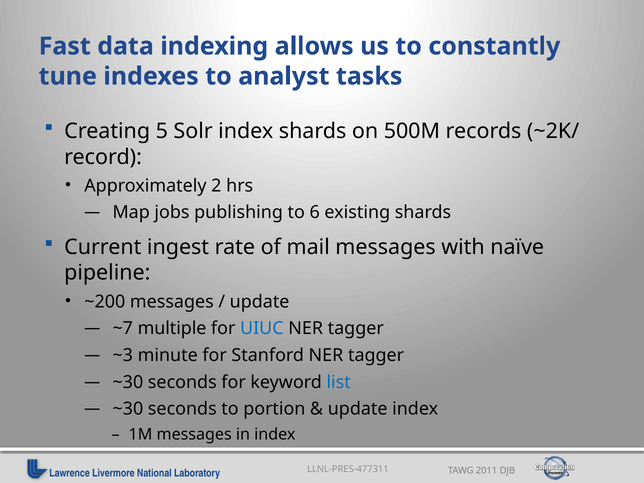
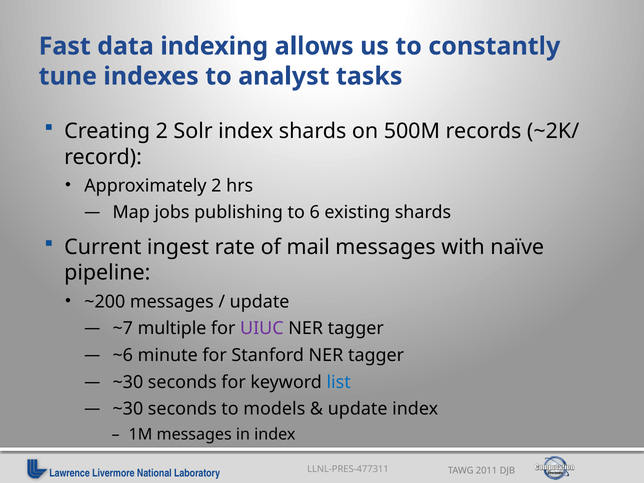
Creating 5: 5 -> 2 (162, 131)
UIUC colour: blue -> purple (262, 328)
~3: ~3 -> ~6 (123, 355)
portion: portion -> models (274, 409)
